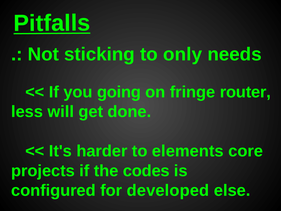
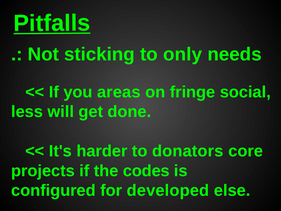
going: going -> areas (119, 92)
router: router -> social (245, 92)
elements: elements -> donators (188, 151)
